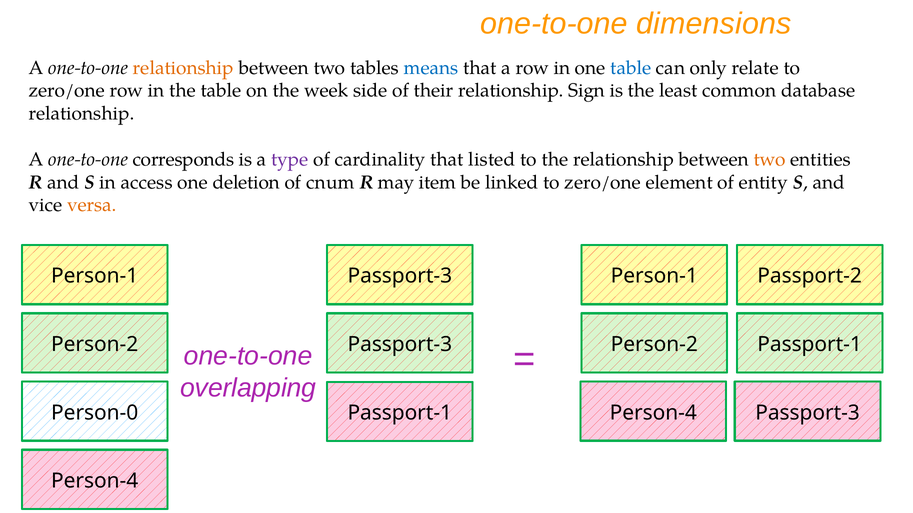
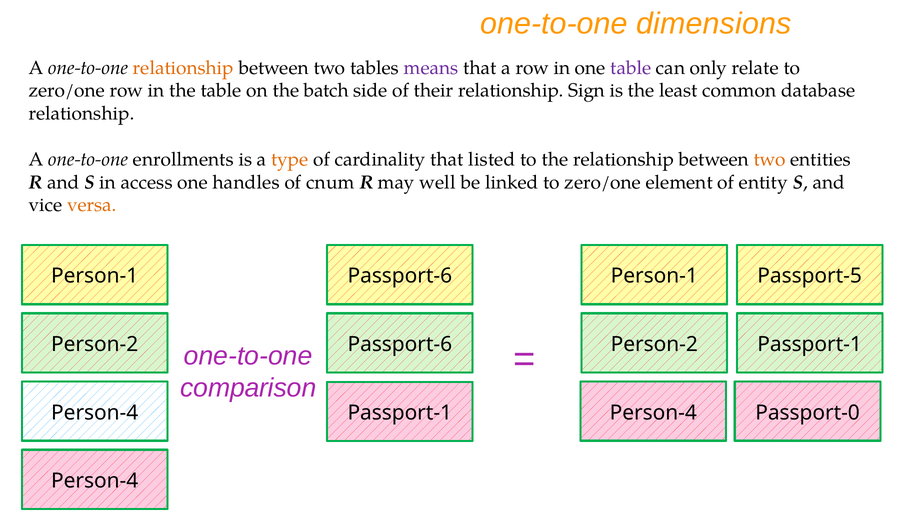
means colour: blue -> purple (431, 68)
table colour: blue -> purple (631, 68)
week: week -> batch (326, 91)
corresponds: corresponds -> enrollments (183, 160)
type colour: purple -> orange (290, 160)
deletion: deletion -> handles (246, 183)
item: item -> well (437, 183)
Person-1 Passport-3: Passport-3 -> Passport-6 (400, 276)
Passport-2: Passport-2 -> Passport-5 (810, 276)
Person-2 Passport-3: Passport-3 -> Passport-6 (400, 345)
overlapping: overlapping -> comparison (248, 388)
Person-0: Person-0 -> Person-4 (95, 413)
Person-4 Passport-3: Passport-3 -> Passport-0 (808, 413)
